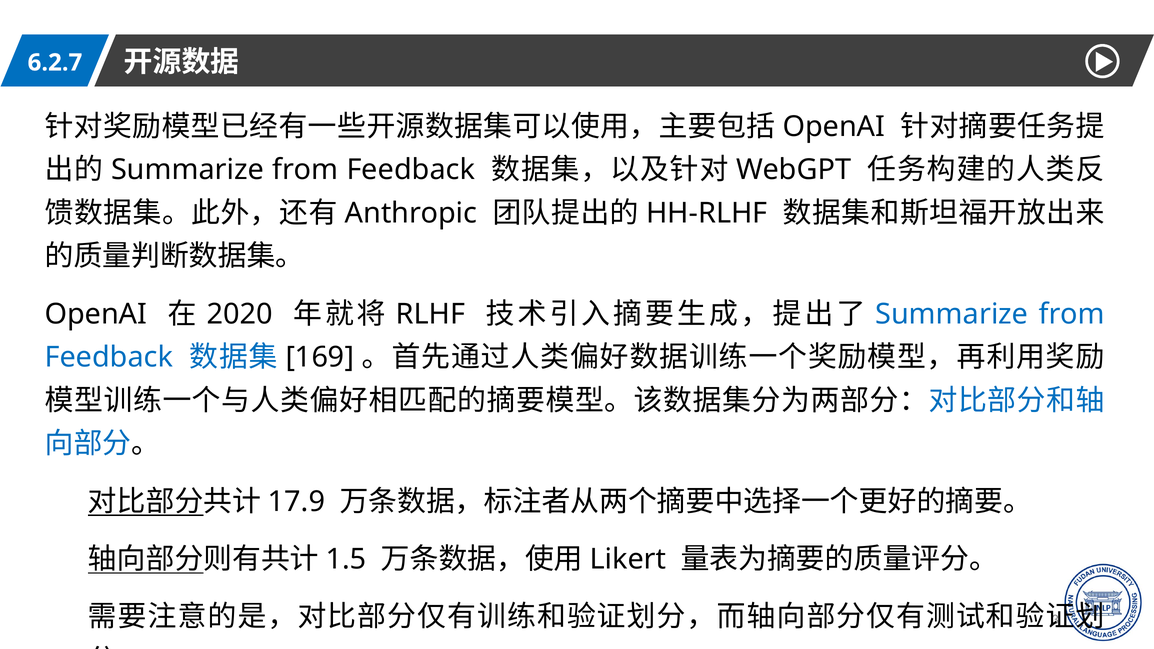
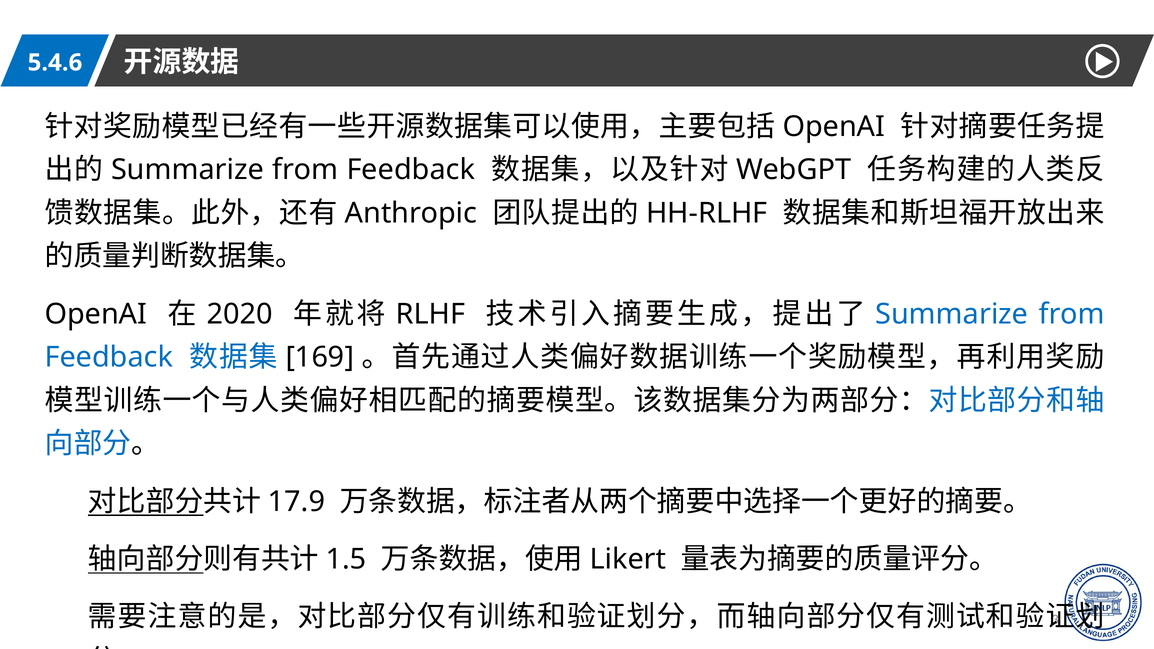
6.2.7: 6.2.7 -> 5.4.6 (55, 63)
